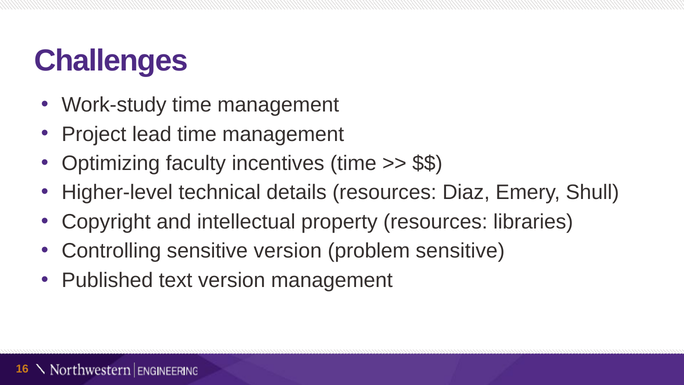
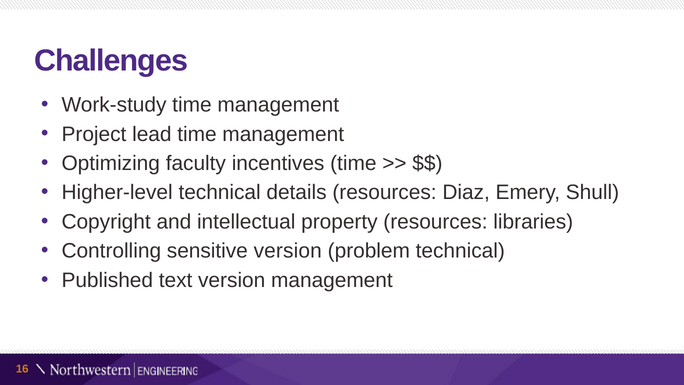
problem sensitive: sensitive -> technical (460, 251)
